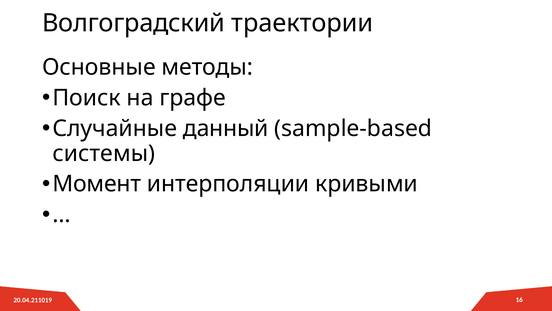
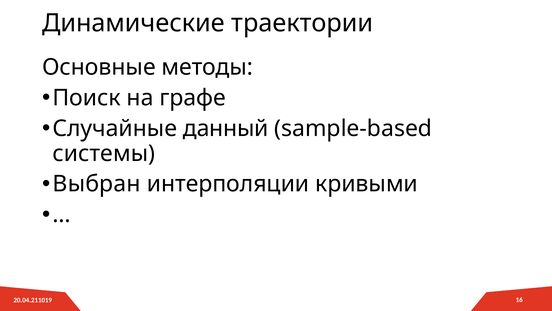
Волгоградский: Волгоградский -> Динамические (133, 23)
Момент: Момент -> Выбран (97, 184)
